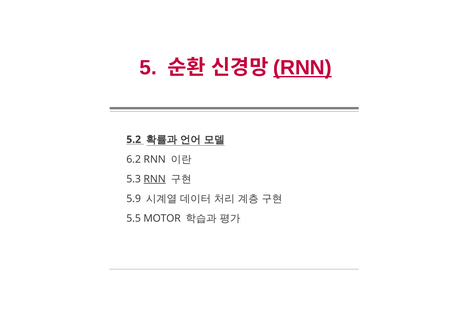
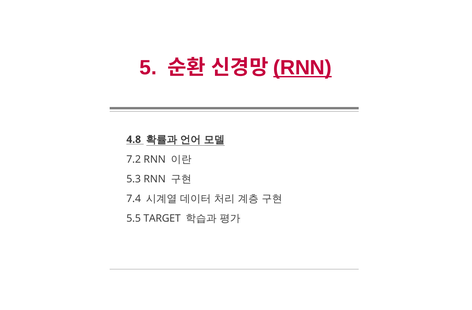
5.2: 5.2 -> 4.8 (134, 140)
6.2: 6.2 -> 7.2 (134, 159)
RNN underline: present -> none (155, 179)
5.9: 5.9 -> 7.4 (134, 199)
MOTOR: MOTOR -> TARGET (162, 219)
